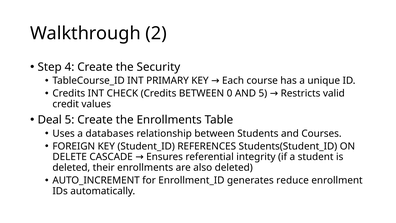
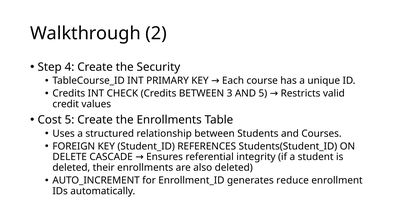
0: 0 -> 3 (230, 93)
Deal: Deal -> Cost (50, 120)
databases: databases -> structured (110, 133)
